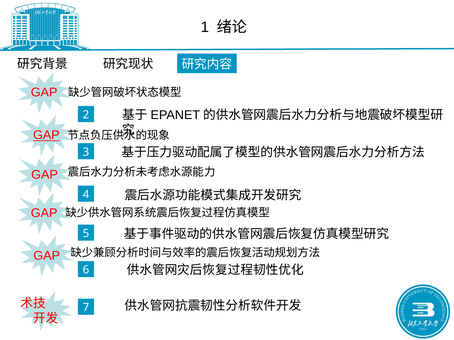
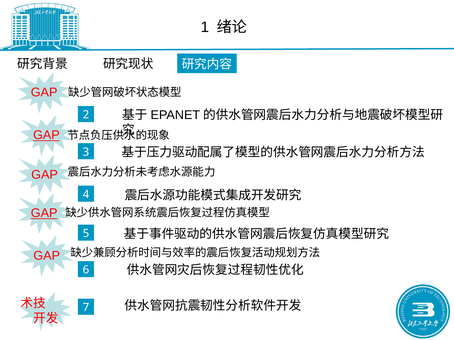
GAP underline: none -> present (44, 213)
